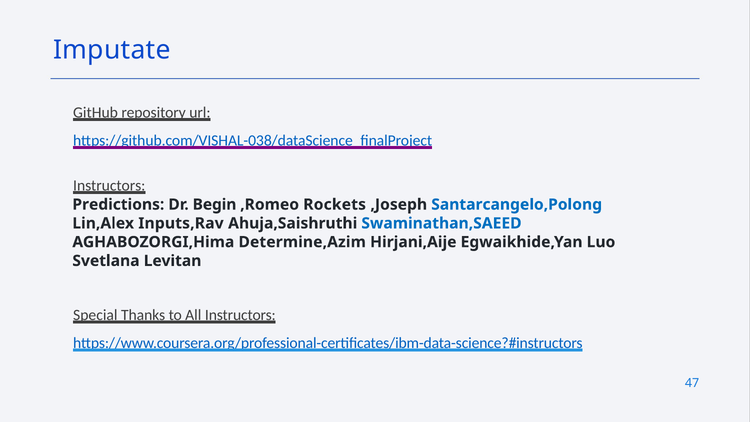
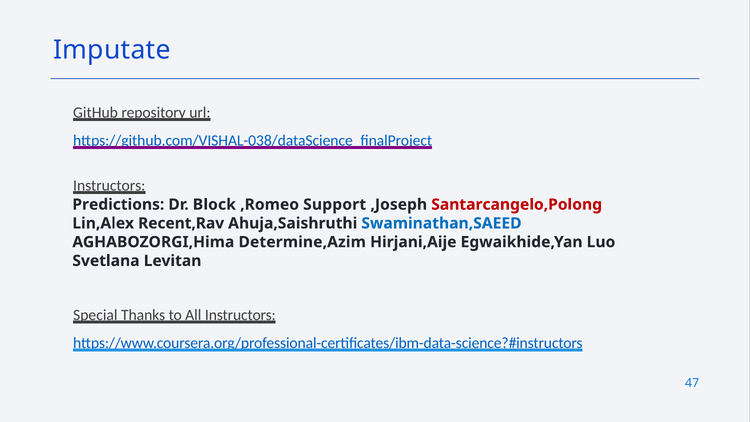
Begin: Begin -> Block (214, 204)
Rockets: Rockets -> Support (335, 204)
Santarcangelo,Polong colour: blue -> red (517, 204)
Inputs,Rav: Inputs,Rav -> Recent,Rav (181, 223)
